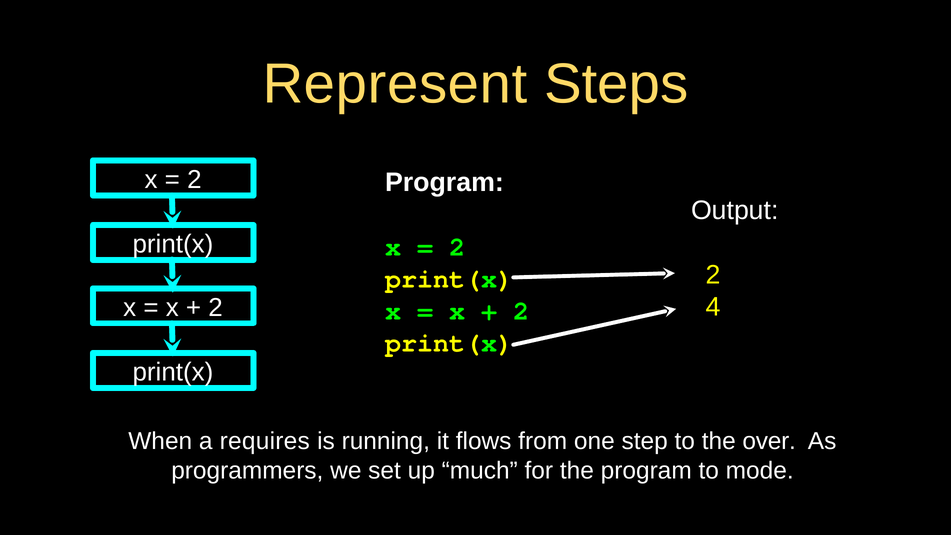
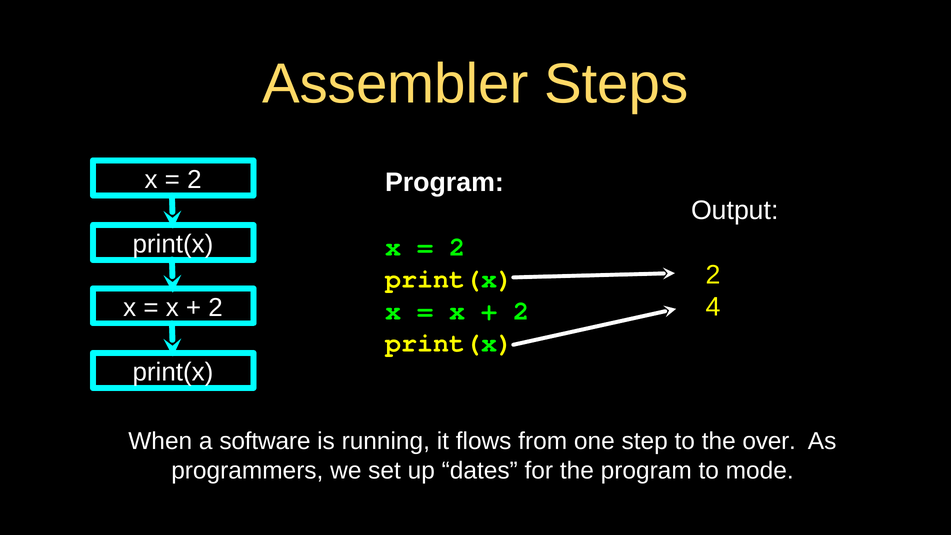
Represent: Represent -> Assembler (395, 84)
requires: requires -> software (265, 441)
much: much -> dates (480, 470)
